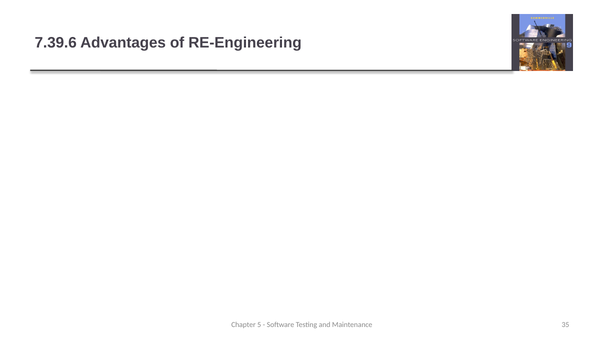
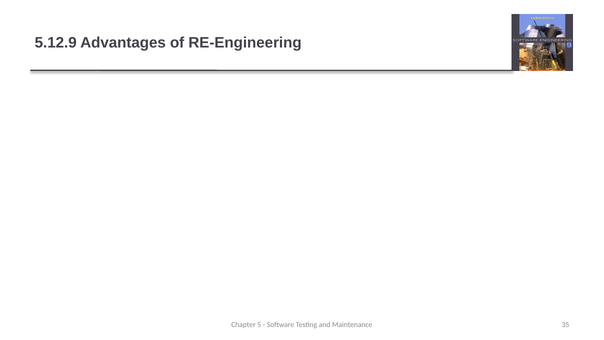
7.39.6: 7.39.6 -> 5.12.9 (56, 43)
